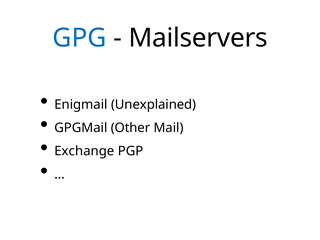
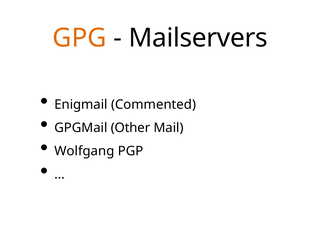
GPG colour: blue -> orange (79, 38)
Unexplained: Unexplained -> Commented (154, 104)
Exchange: Exchange -> Wolfgang (84, 151)
